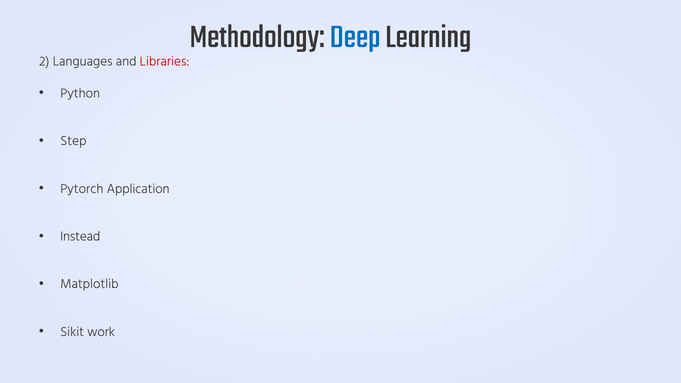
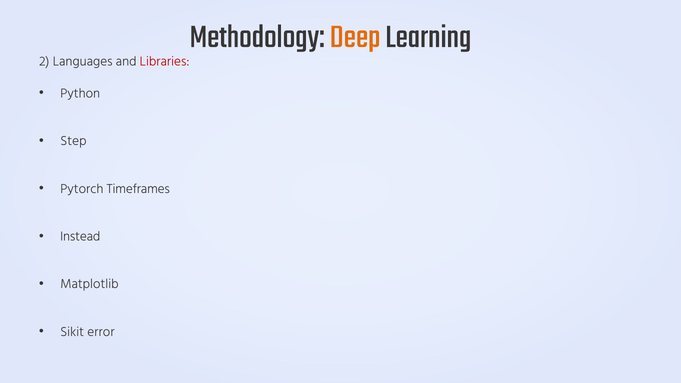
Deep colour: blue -> orange (355, 36)
Application: Application -> Timeframes (138, 189)
work: work -> error (101, 332)
